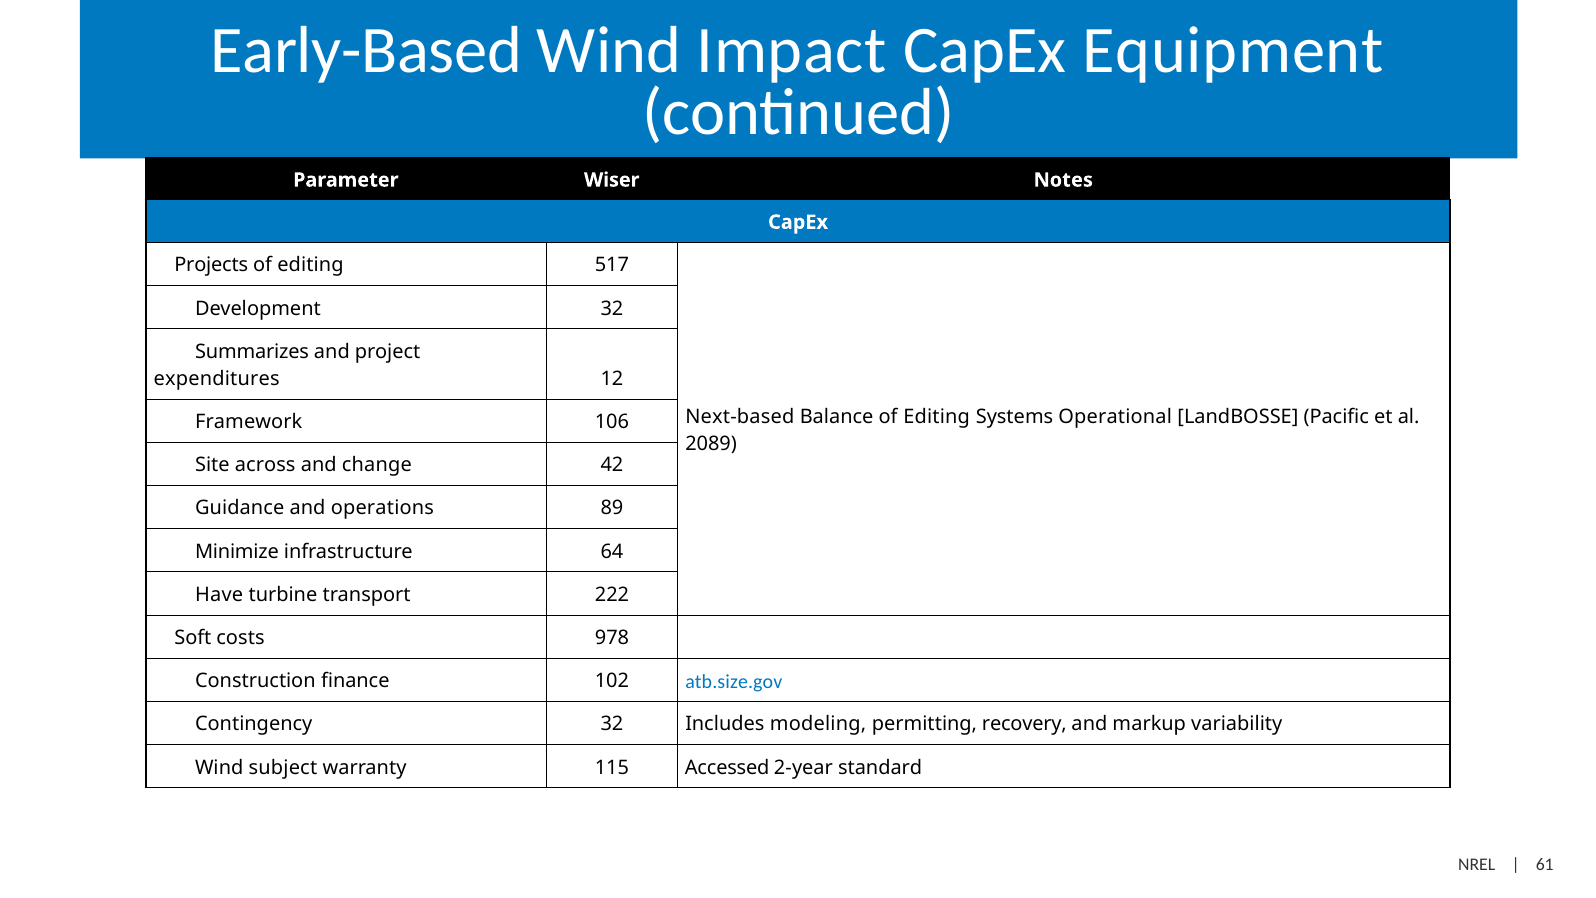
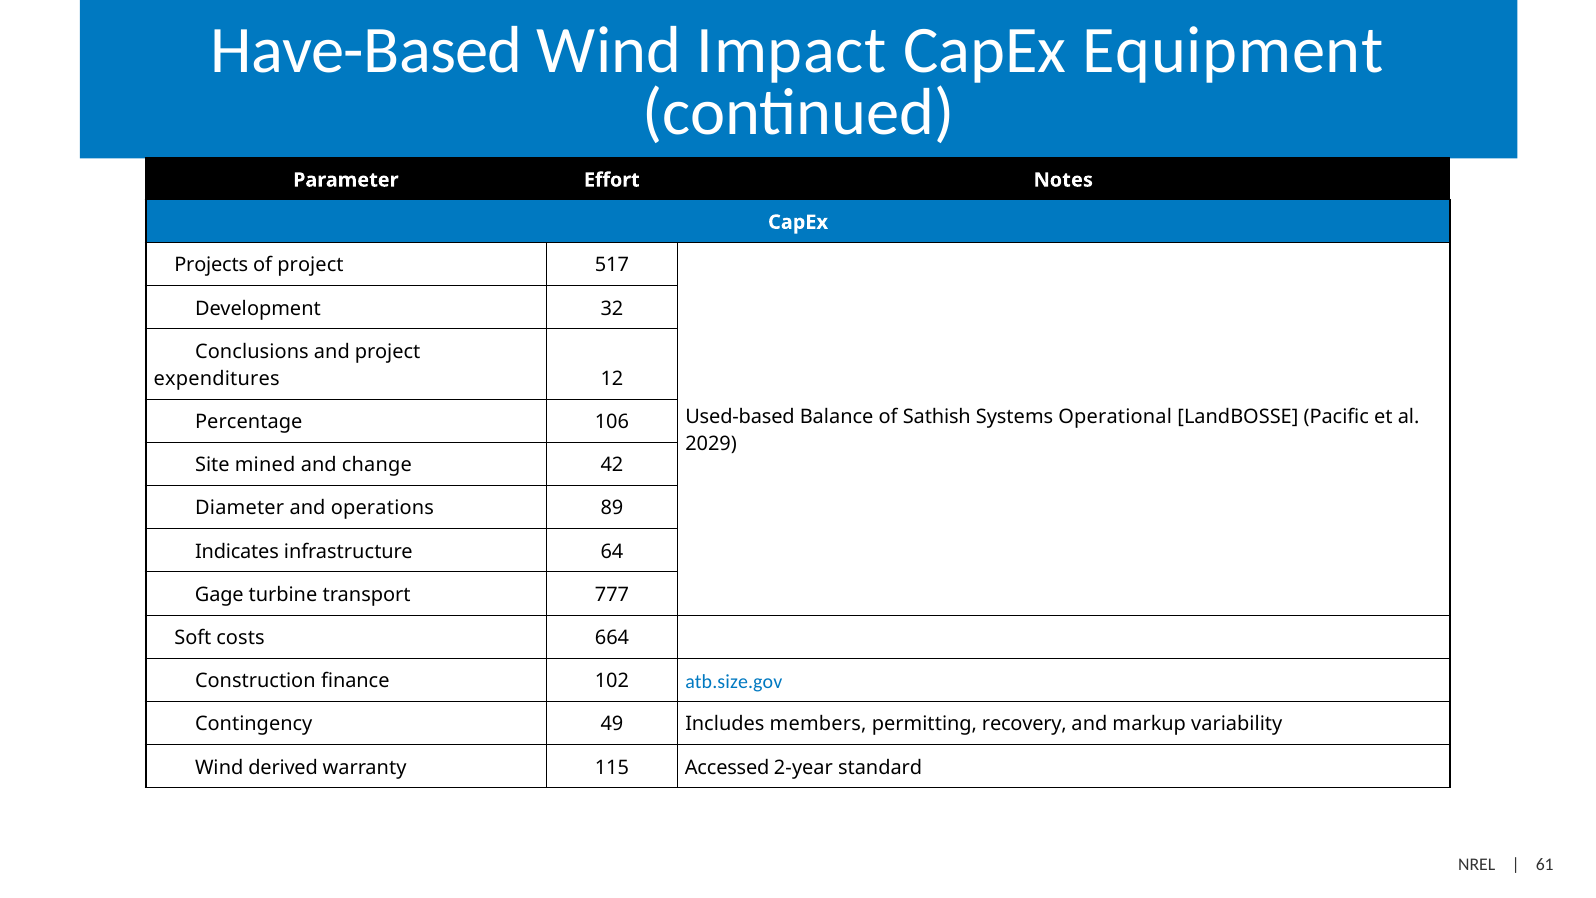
Early-Based: Early-Based -> Have-Based (367, 50)
Wiser: Wiser -> Effort (612, 180)
editing: editing -> project (310, 265)
Summarizes: Summarizes -> Conclusions (252, 352)
Next-based: Next-based -> Used-based (740, 416)
Balance of Editing: Editing -> Sathish (937, 416)
Framework: Framework -> Percentage (249, 422)
2089: 2089 -> 2029 (711, 443)
across: across -> mined (265, 465)
Guidance: Guidance -> Diameter (240, 508)
Minimize: Minimize -> Indicates (237, 551)
Have: Have -> Gage (219, 595)
222: 222 -> 777 (612, 595)
978: 978 -> 664 (612, 638)
Contingency 32: 32 -> 49 (612, 724)
modeling: modeling -> members (818, 724)
subject: subject -> derived (283, 767)
